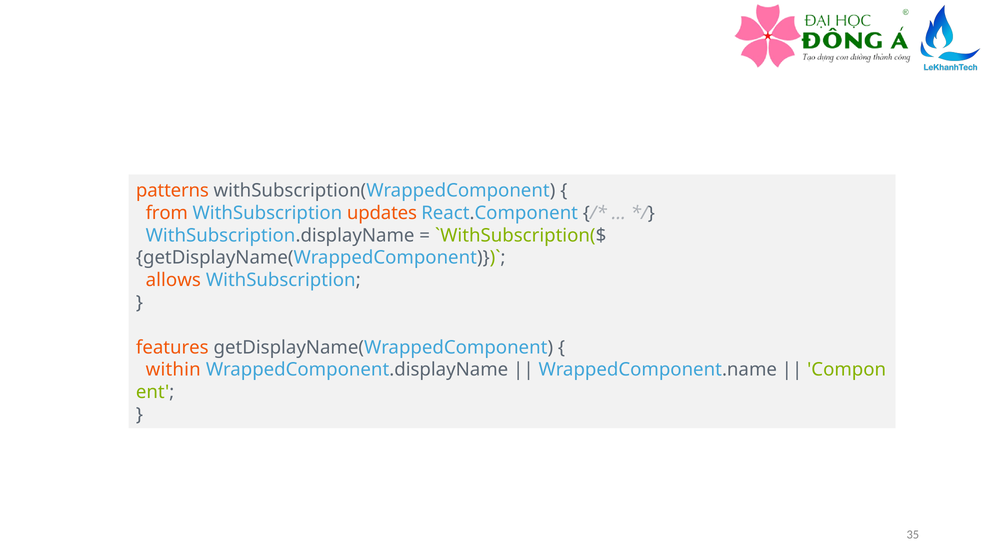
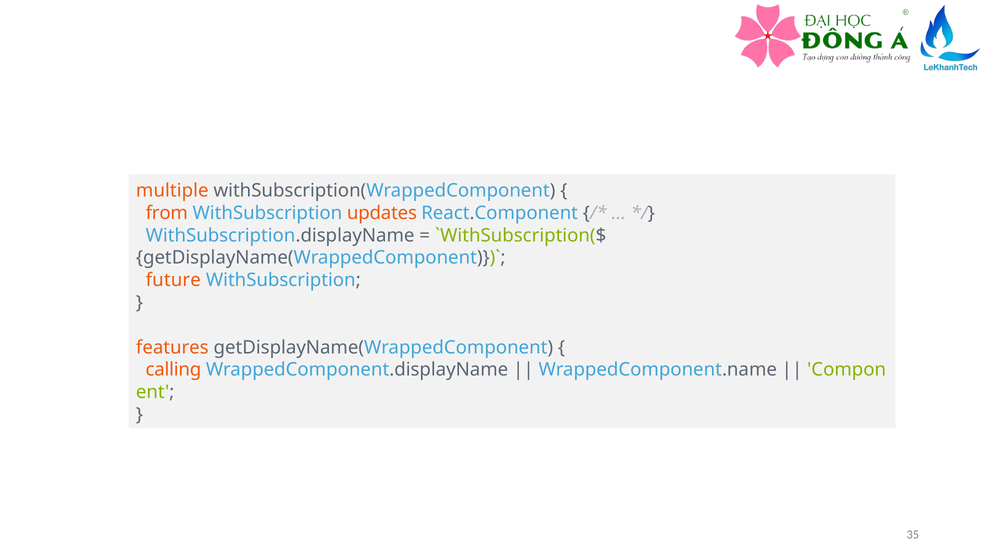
patterns: patterns -> multiple (172, 190)
allows: allows -> future (173, 280)
within: within -> calling (173, 370)
